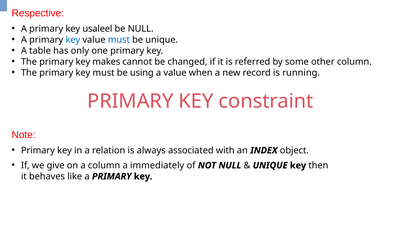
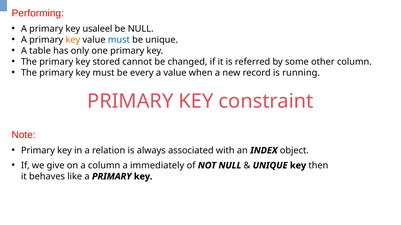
Respective: Respective -> Performing (38, 13)
key colour: blue -> orange (73, 40)
makes: makes -> stored (106, 62)
using: using -> every (142, 73)
